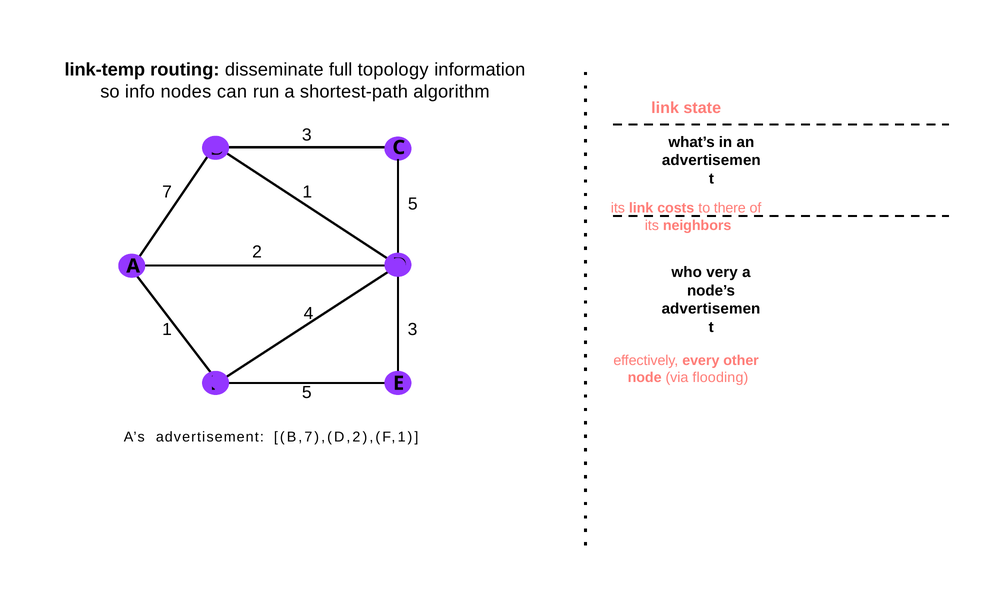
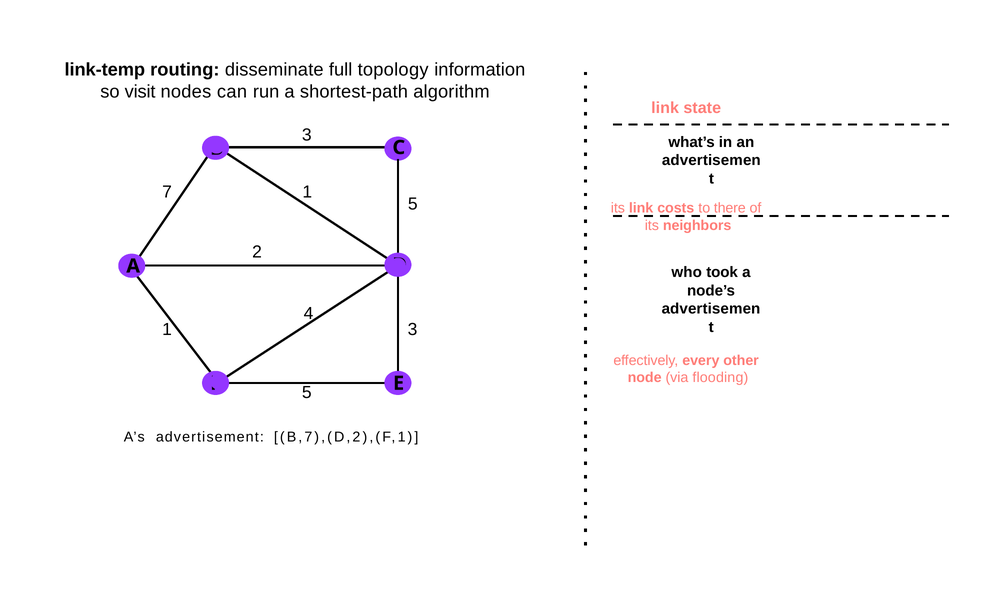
info: info -> visit (140, 91)
very: very -> took (722, 273)
